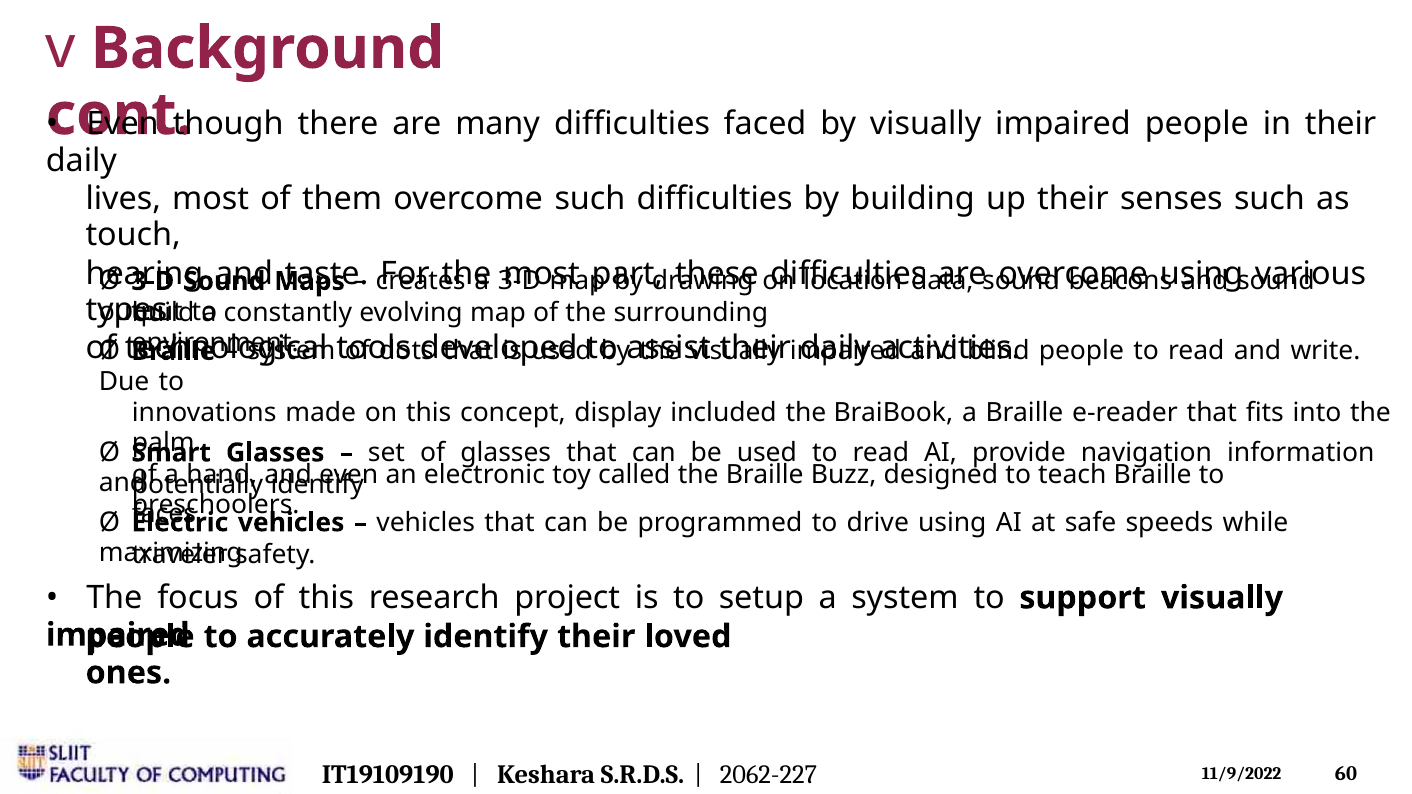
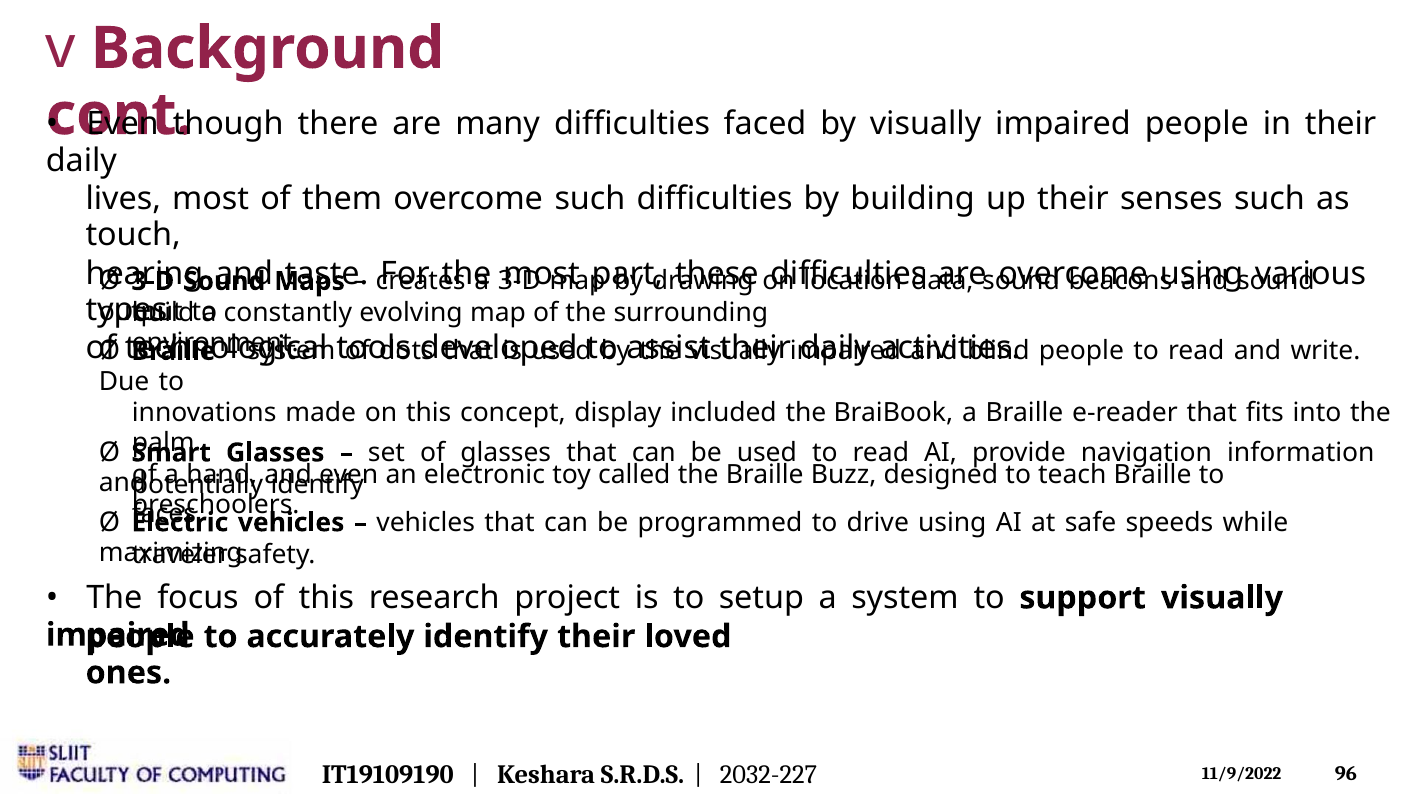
2062-227: 2062-227 -> 2032-227 (768, 775)
60: 60 -> 96 (1346, 774)
